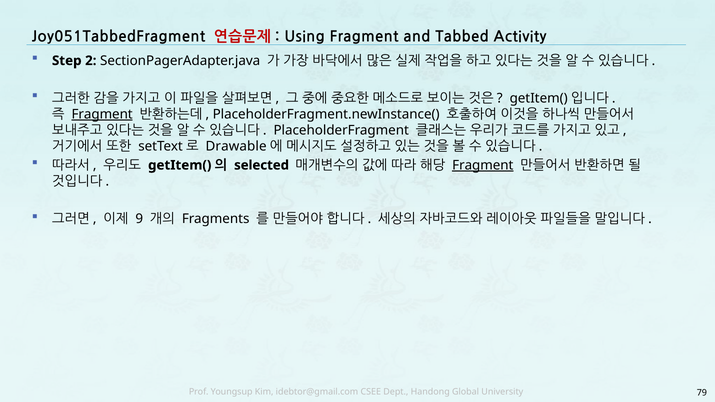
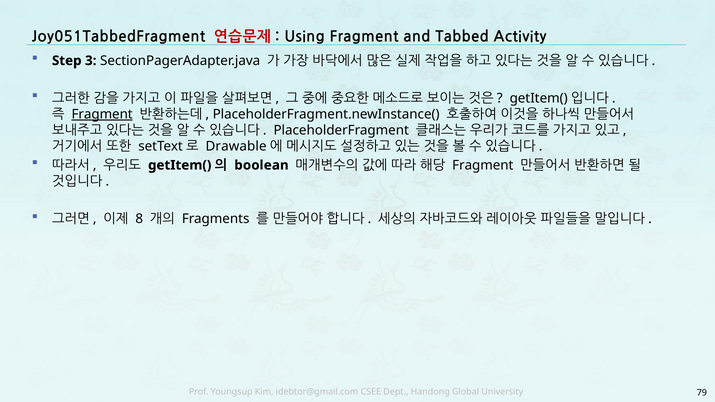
2: 2 -> 3 (91, 61)
selected: selected -> boolean (261, 165)
Fragment underline: present -> none (483, 165)
9: 9 -> 8 (139, 219)
